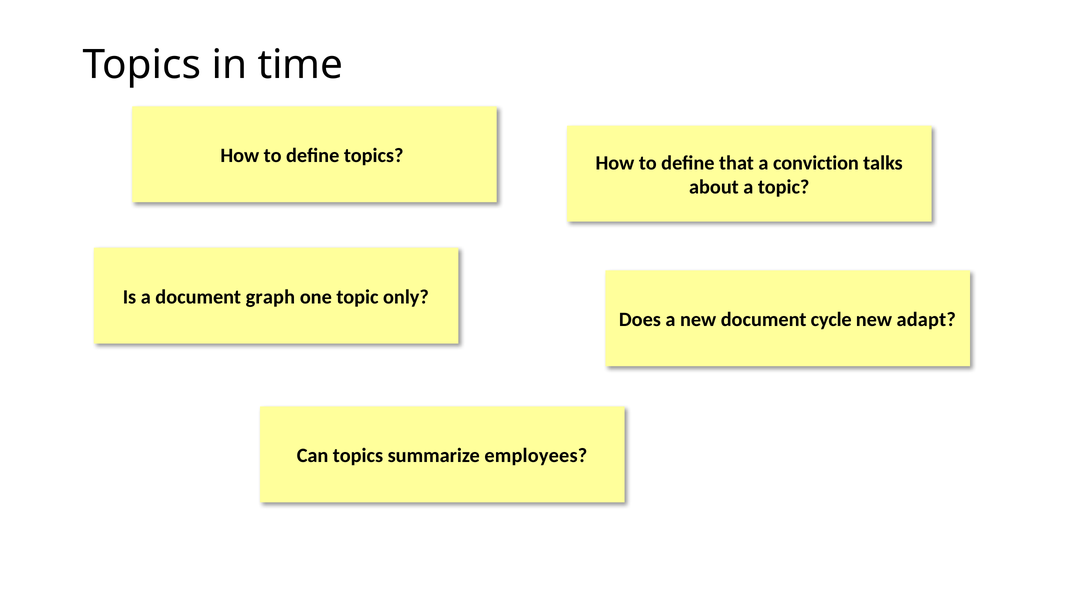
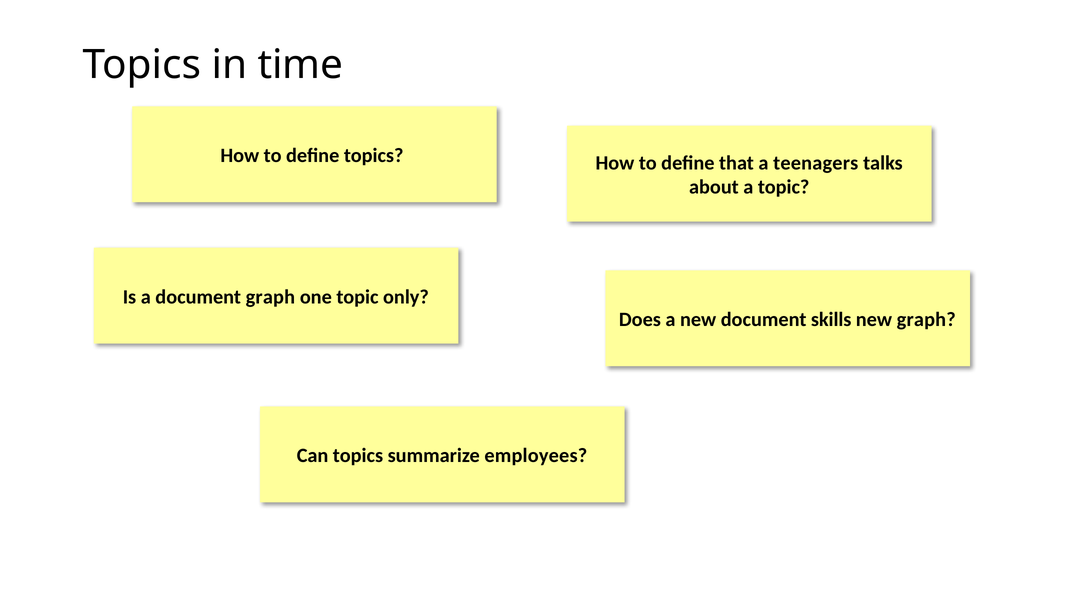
conviction: conviction -> teenagers (816, 163)
cycle: cycle -> skills (831, 320)
new adapt: adapt -> graph (926, 320)
